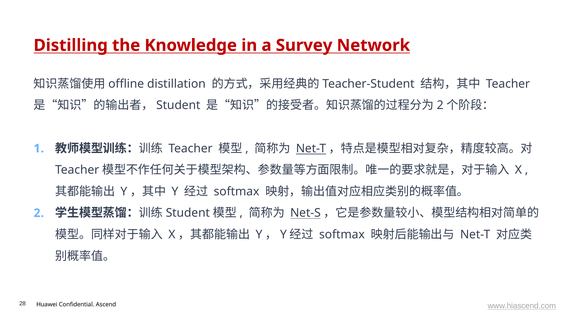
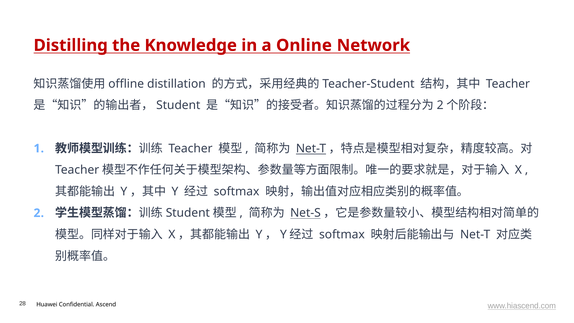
Survey: Survey -> Online (304, 45)
